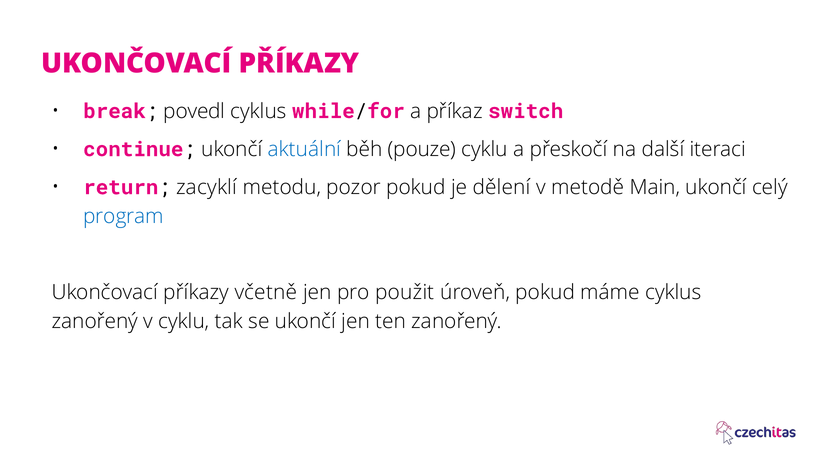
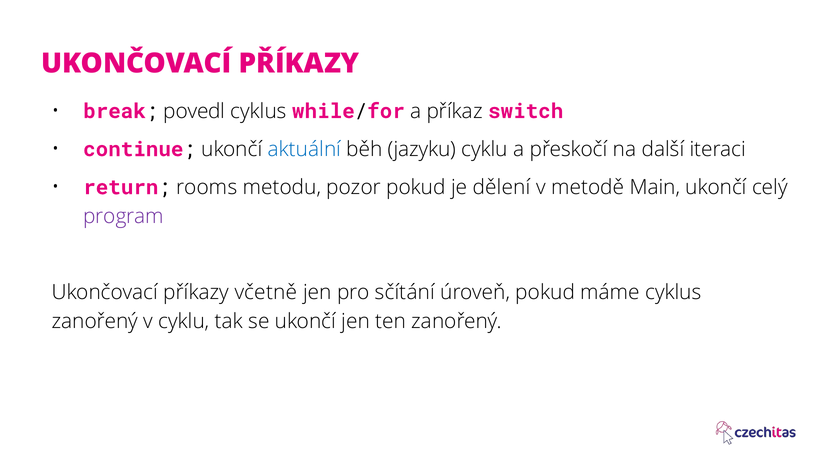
pouze: pouze -> jazyku (422, 149)
zacyklí: zacyklí -> rooms (207, 187)
program colour: blue -> purple (123, 216)
použit: použit -> sčítání (405, 292)
